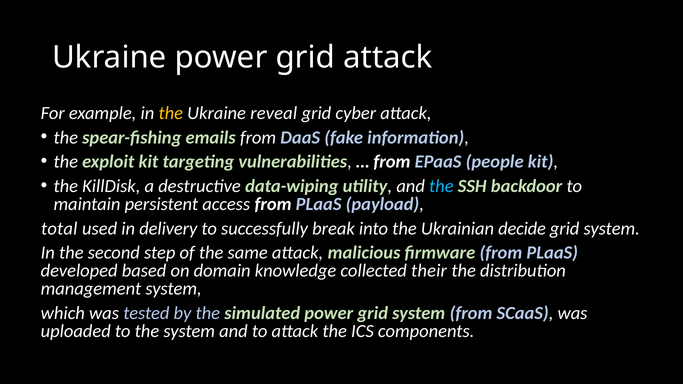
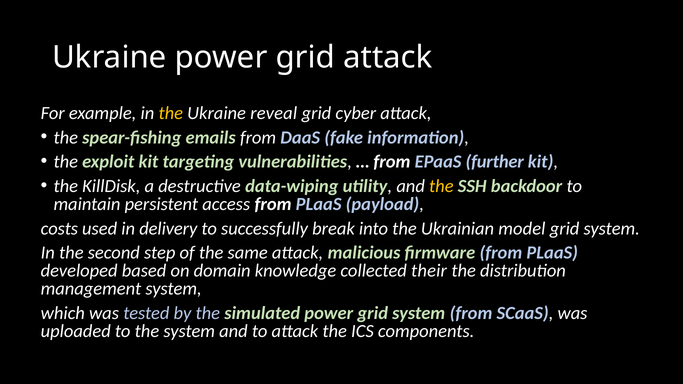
people: people -> further (495, 162)
the colour: light blue -> yellow (441, 186)
total: total -> costs (59, 229)
decide: decide -> model (522, 229)
